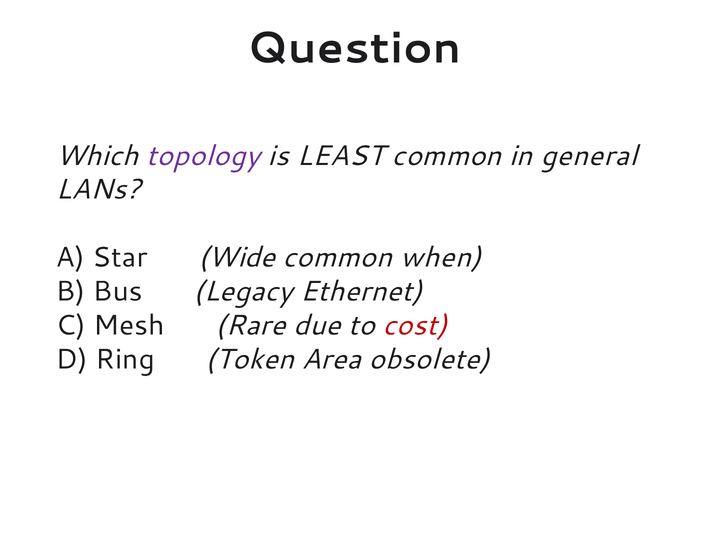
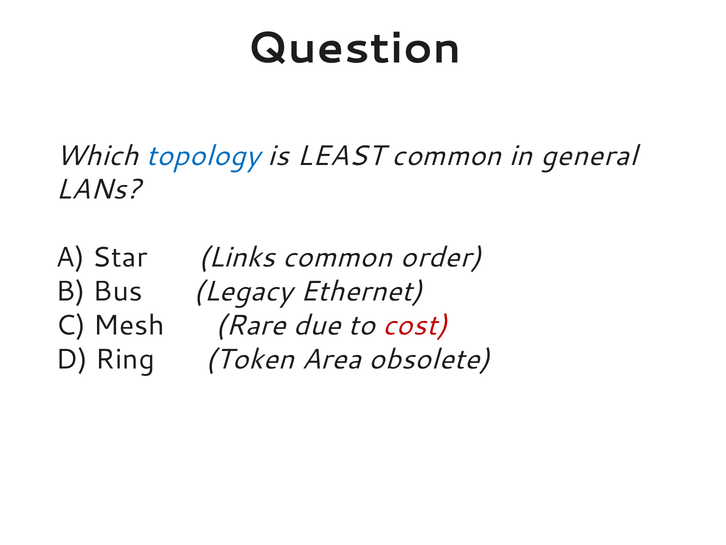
topology colour: purple -> blue (203, 156)
Wide: Wide -> Links (237, 257)
when: when -> order (441, 257)
